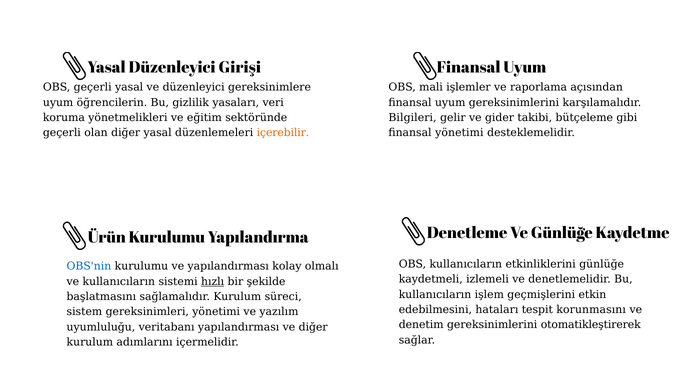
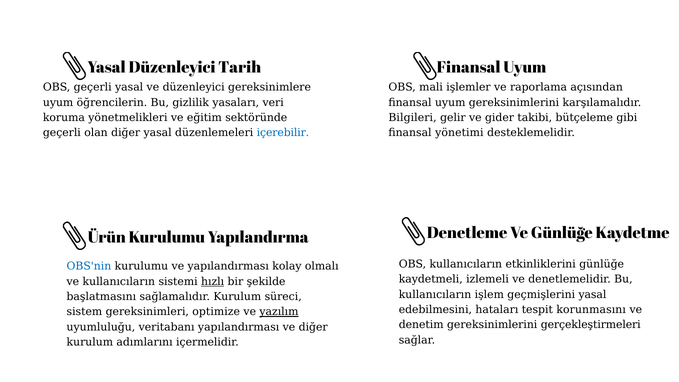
Girişi: Girişi -> Tarih (240, 68)
içerebilir colour: orange -> blue (283, 133)
geçmişlerini etkin: etkin -> yasal (592, 294)
gereksinimleri yönetimi: yönetimi -> optimize (216, 312)
yazılım underline: none -> present (279, 312)
otomatikleştirerek: otomatikleştirerek -> gerçekleştirmeleri (591, 325)
